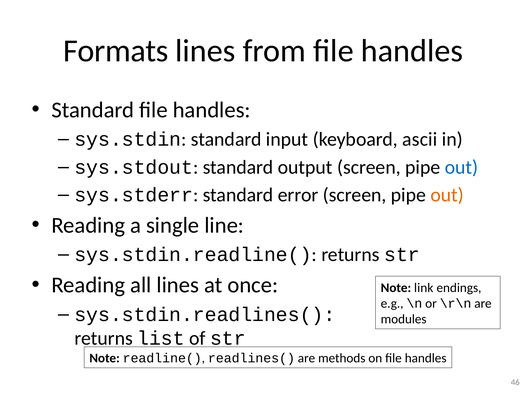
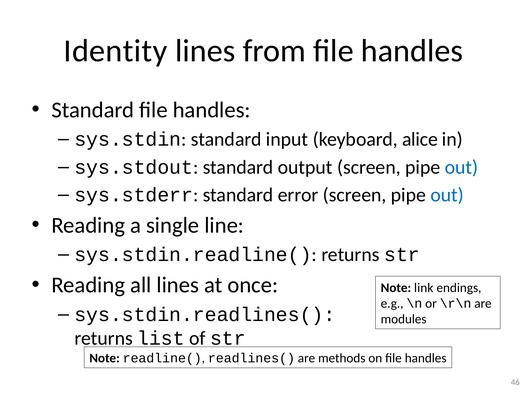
Formats: Formats -> Identity (115, 51)
ascii: ascii -> alice (420, 139)
out colour: orange -> blue (447, 195)
